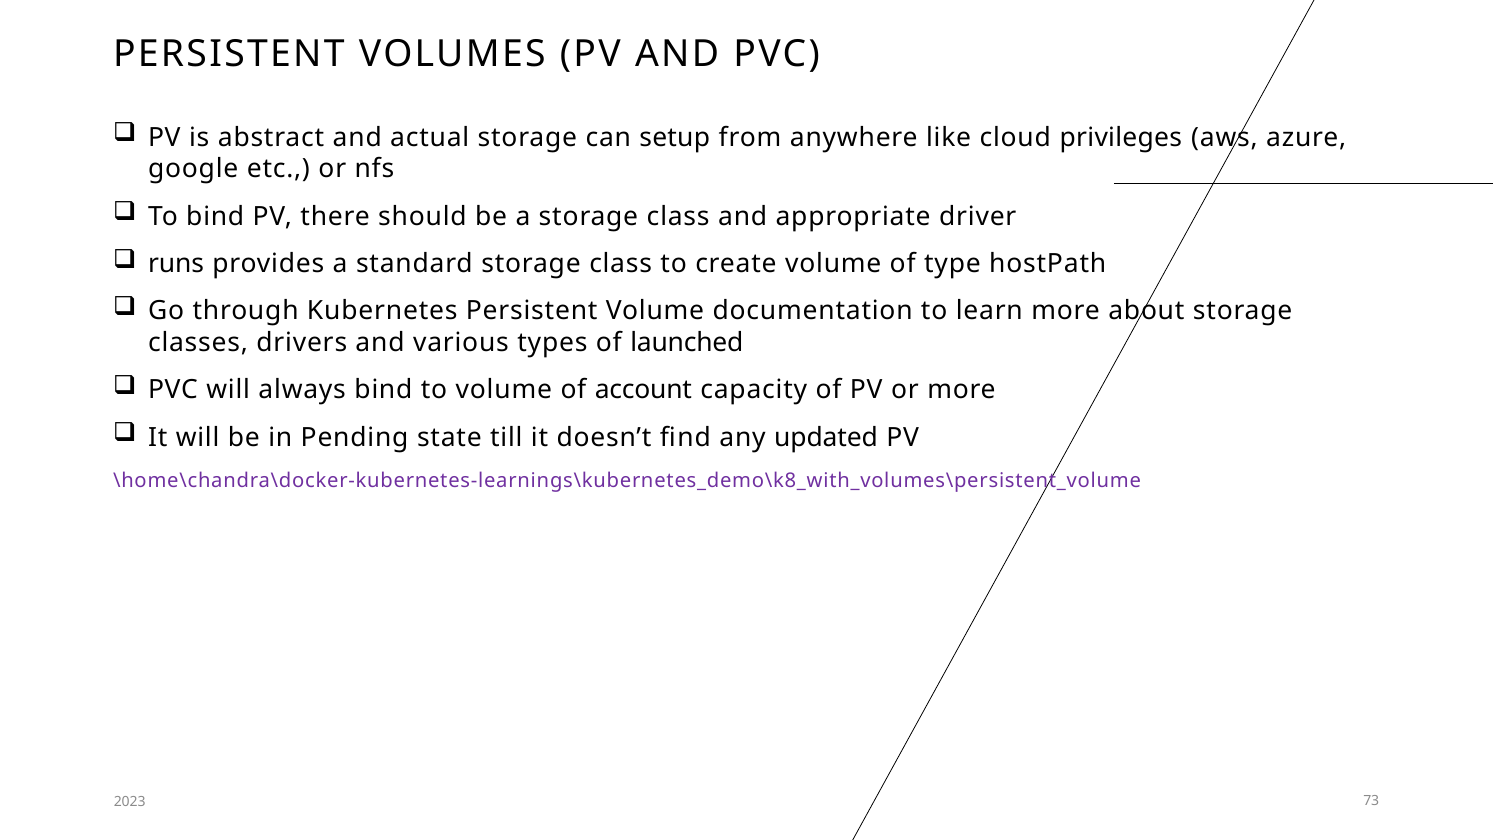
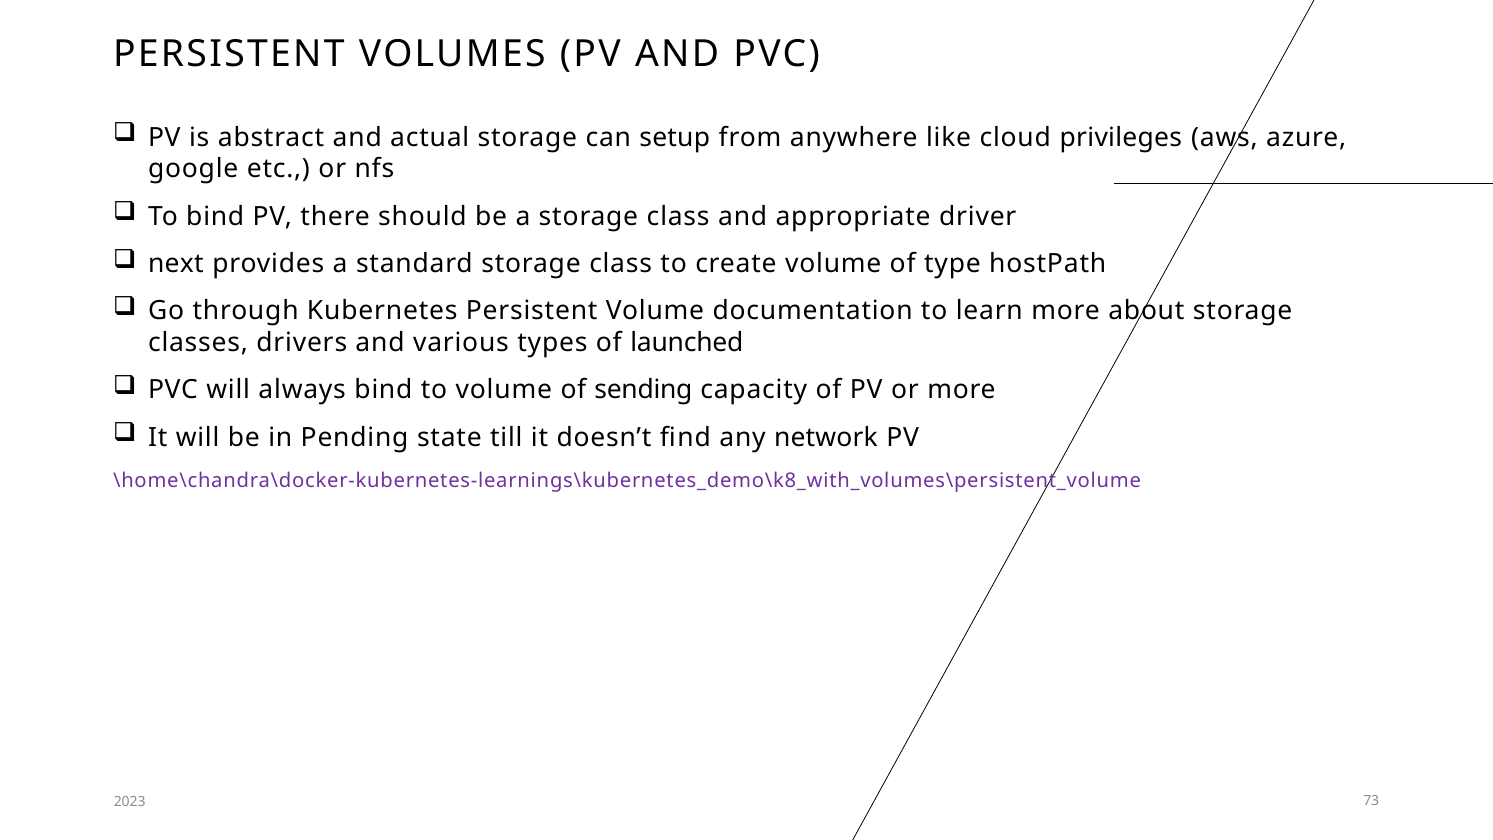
runs: runs -> next (176, 264)
account: account -> sending (643, 390)
updated: updated -> network (826, 437)
